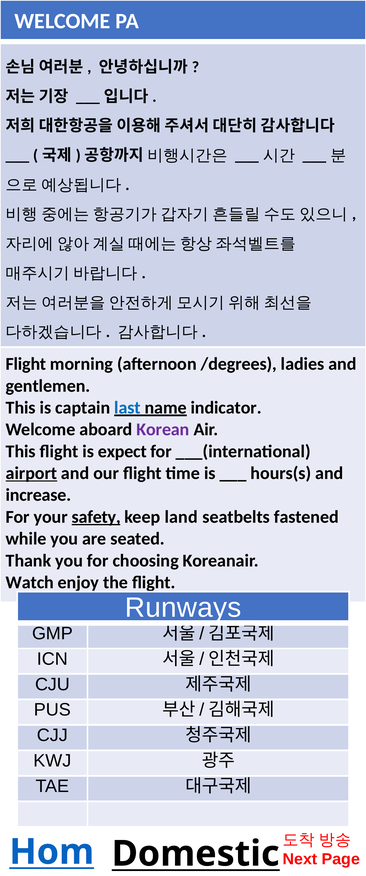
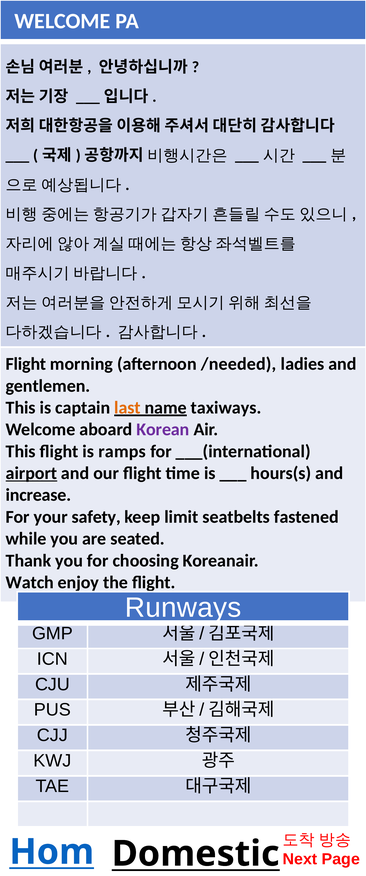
/degrees: /degrees -> /needed (239, 364)
last colour: blue -> orange (127, 408)
indicator: indicator -> taxiways (226, 408)
expect: expect -> ramps (122, 451)
safety underline: present -> none (96, 517)
land: land -> limit (181, 517)
